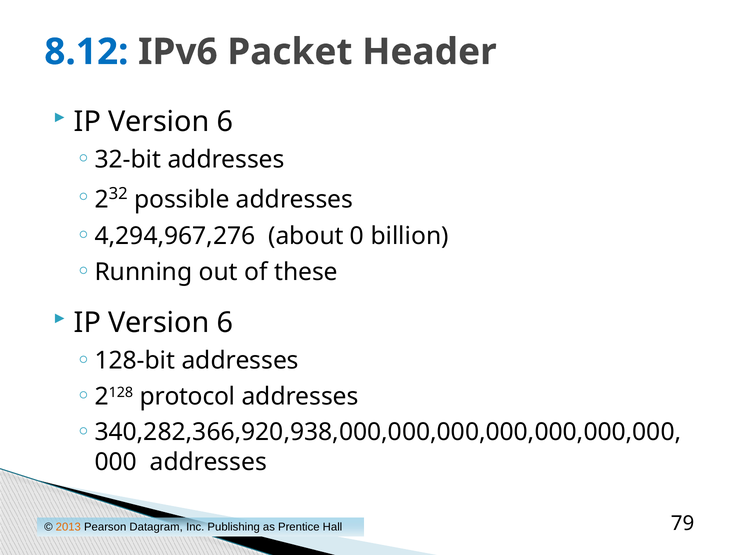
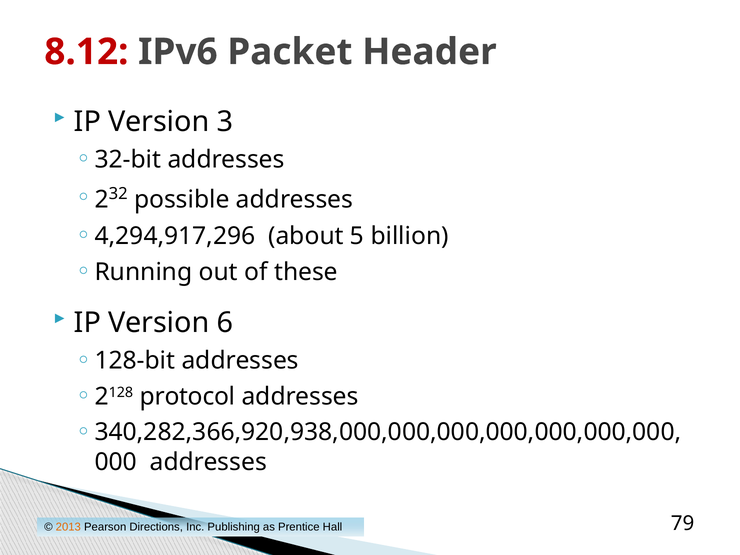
8.12 colour: blue -> red (86, 52)
6: 6 -> 3 (225, 122)
4,294,967,276: 4,294,967,276 -> 4,294,917,296 (175, 236)
0: 0 -> 5 (357, 236)
Datagram: Datagram -> Directions (156, 527)
